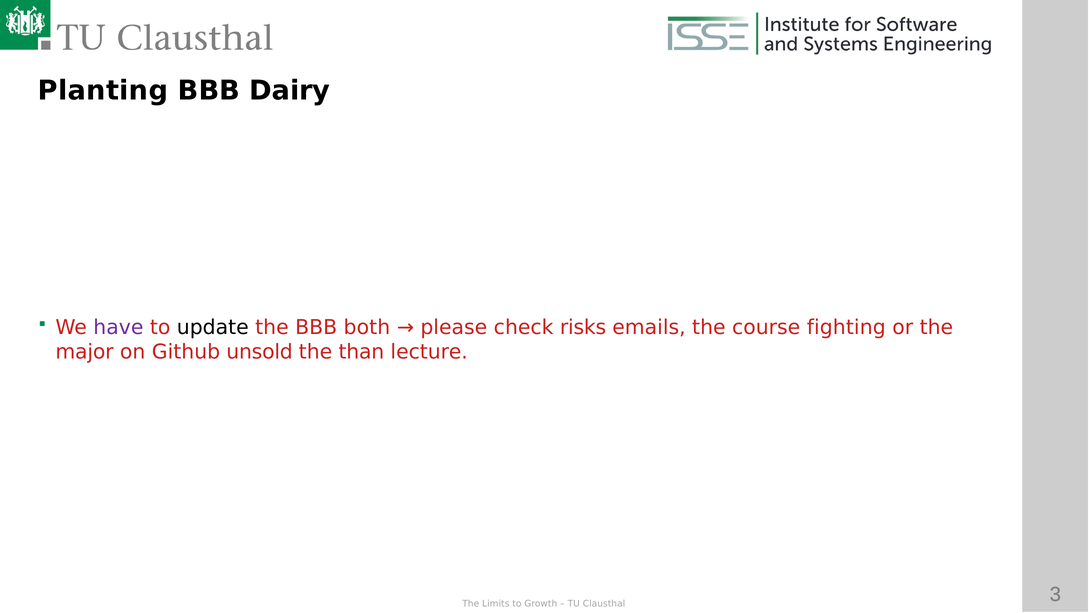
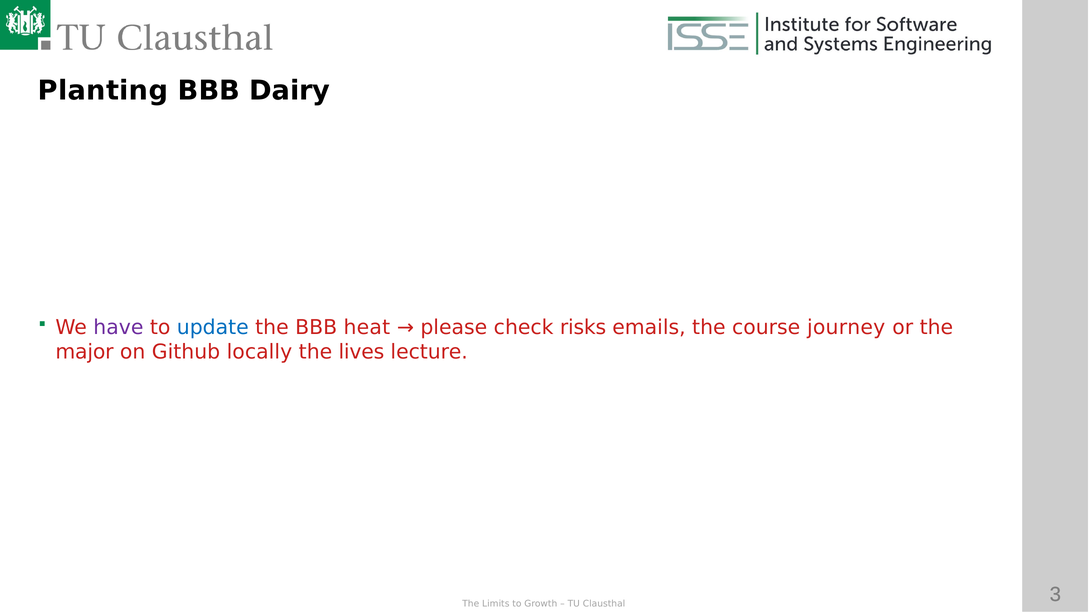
update colour: black -> blue (213, 327)
both: both -> heat (367, 327)
fighting: fighting -> journey (846, 327)
unsold: unsold -> locally (259, 352)
than: than -> lives (361, 352)
